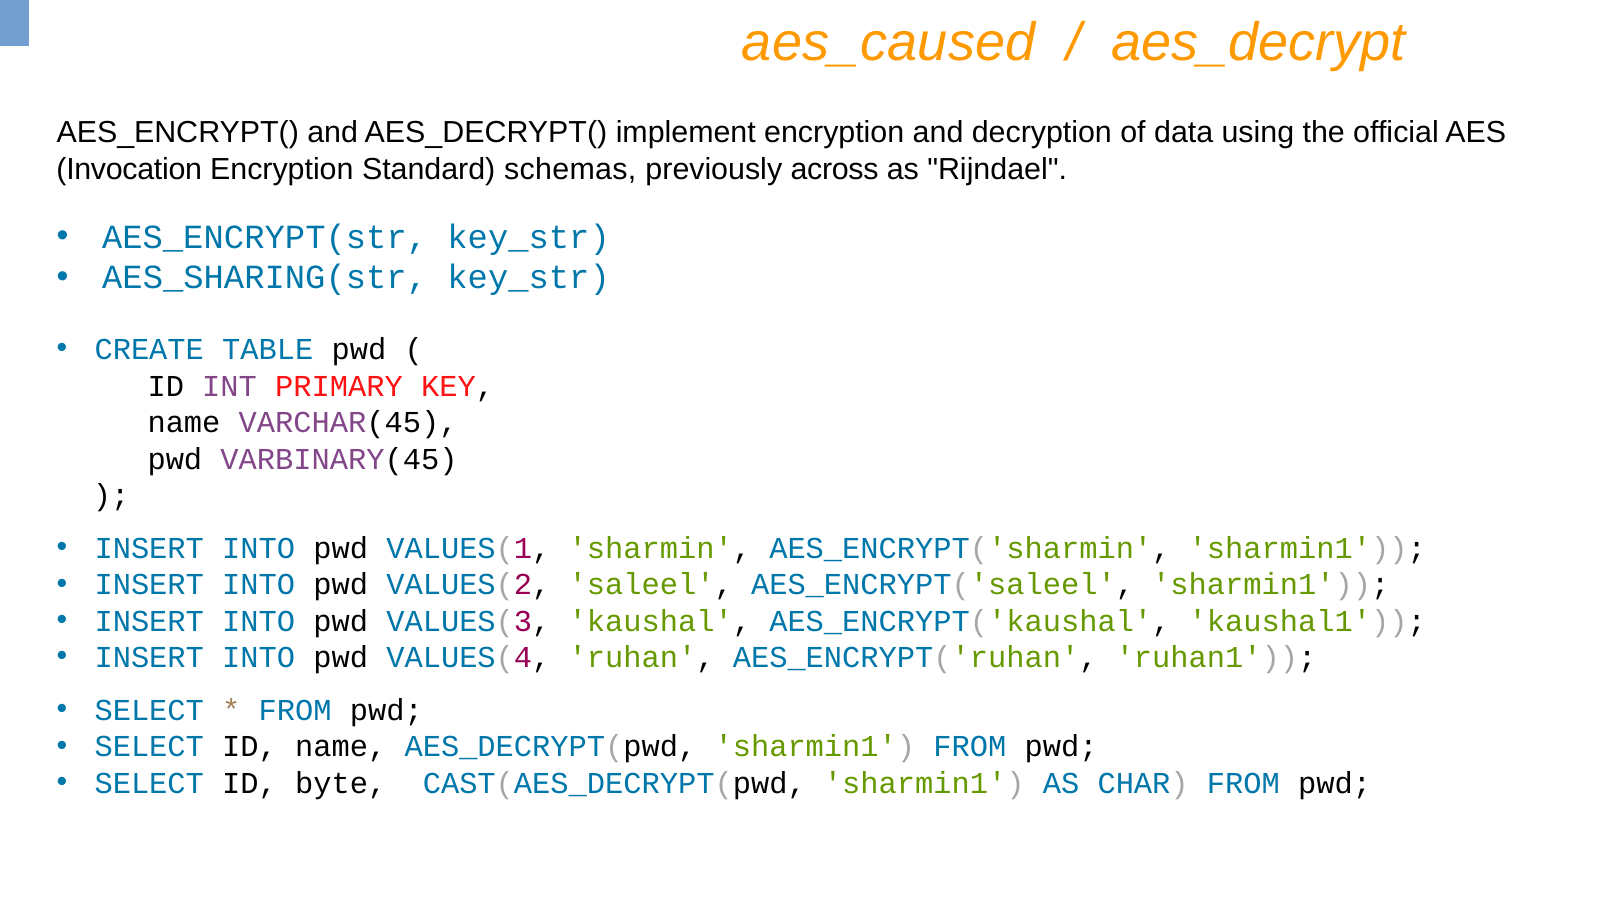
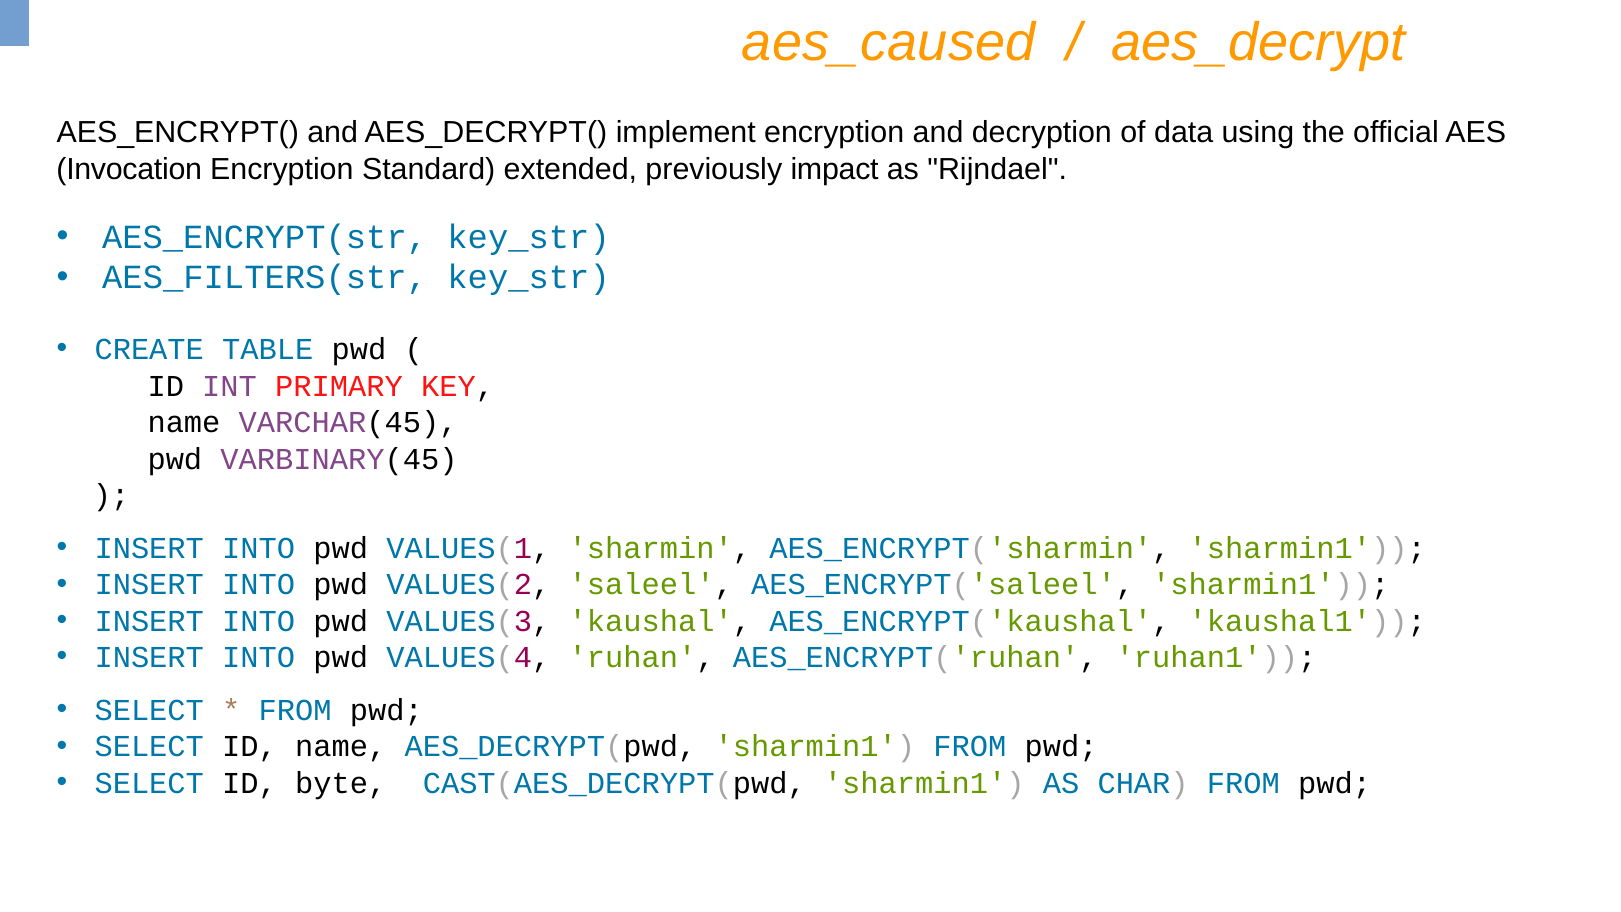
schemas: schemas -> extended (570, 169)
across: across -> impact (835, 169)
AES_SHARING(str: AES_SHARING(str -> AES_FILTERS(str (265, 278)
